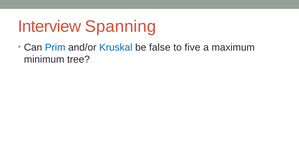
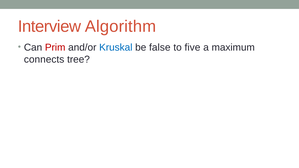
Spanning: Spanning -> Algorithm (120, 26)
Prim colour: blue -> red (55, 47)
minimum: minimum -> connects (44, 59)
